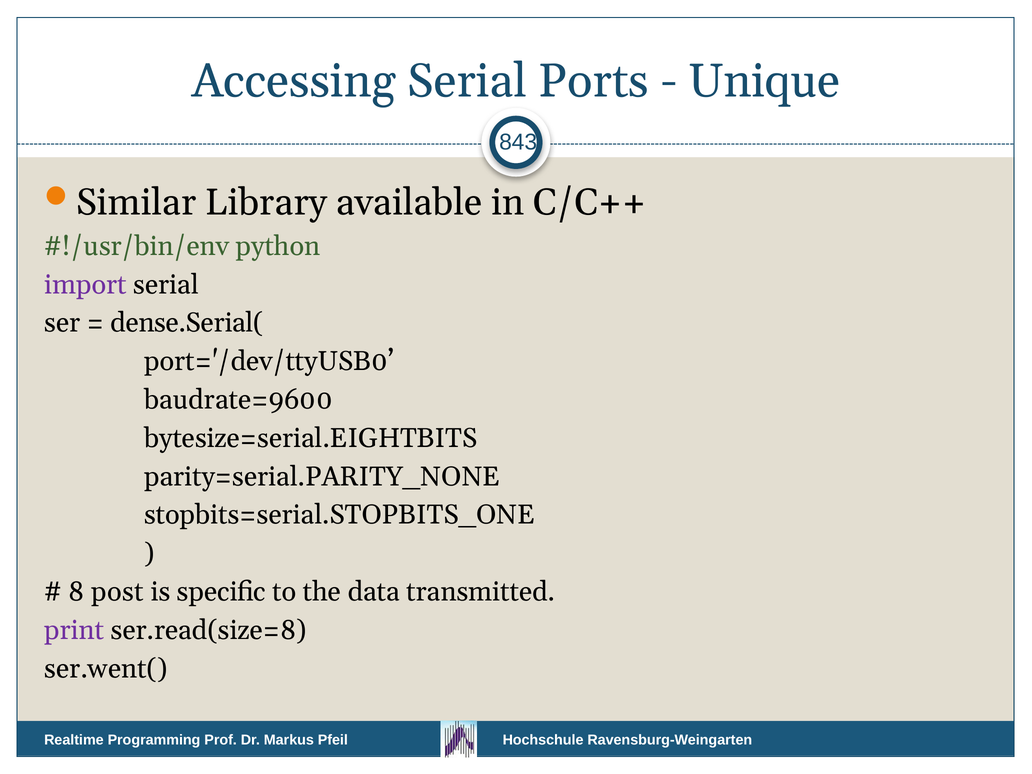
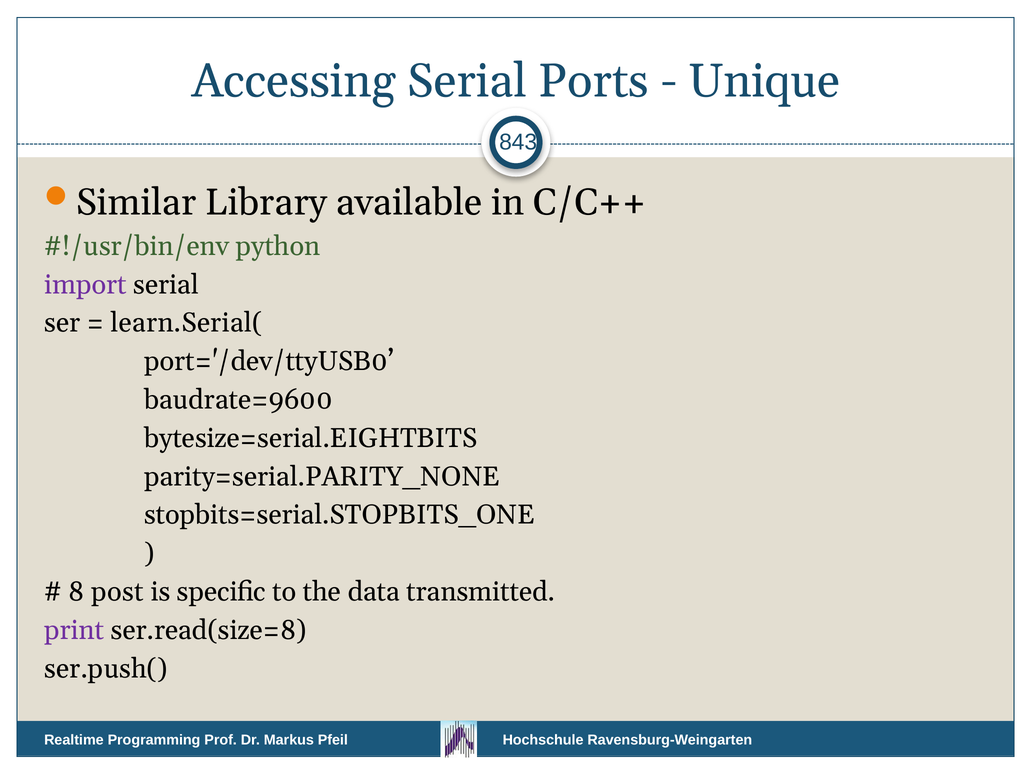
dense.Serial(: dense.Serial( -> learn.Serial( (187, 323)
ser.went(: ser.went( -> ser.push( (106, 669)
